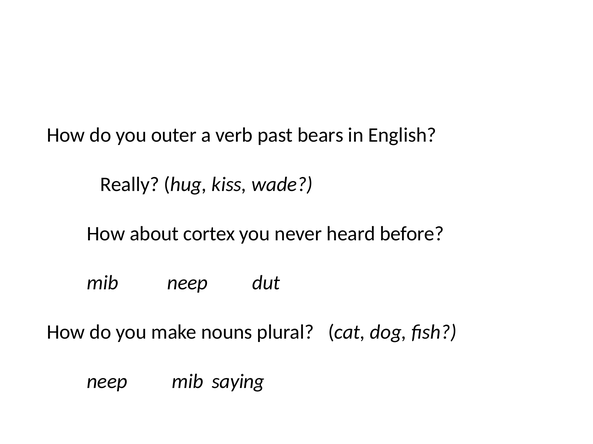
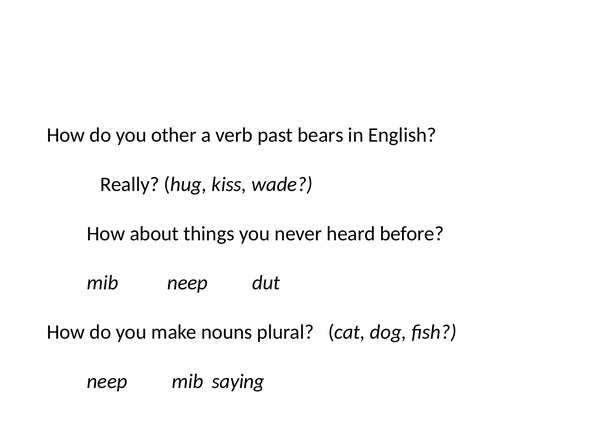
outer: outer -> other (174, 135)
cortex: cortex -> things (209, 234)
